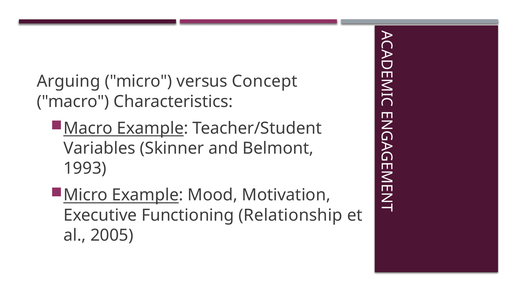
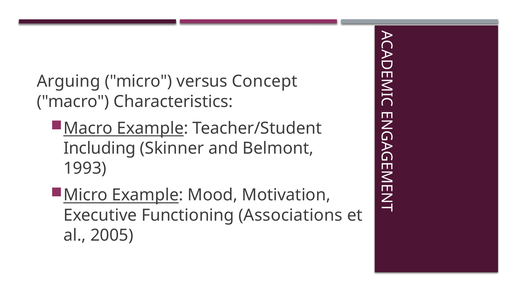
Variables: Variables -> Including (100, 148)
Relationship: Relationship -> Associations (291, 215)
